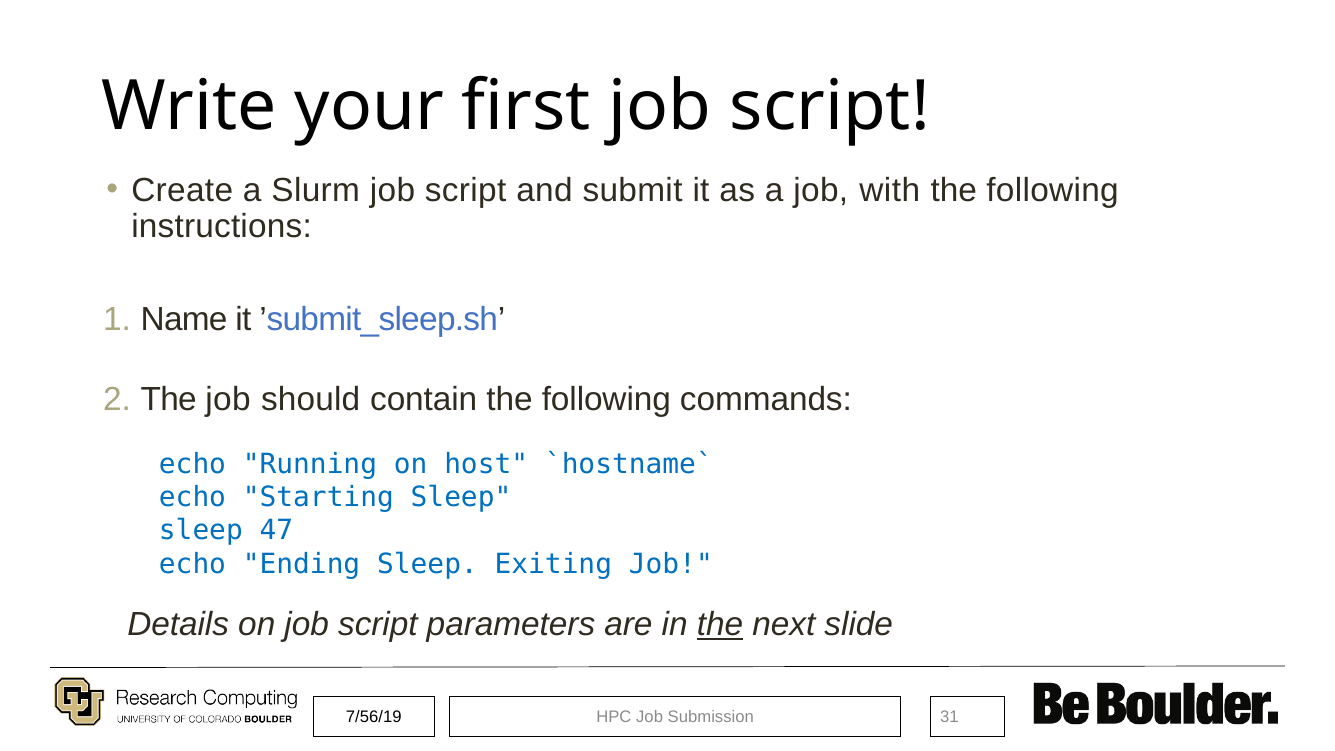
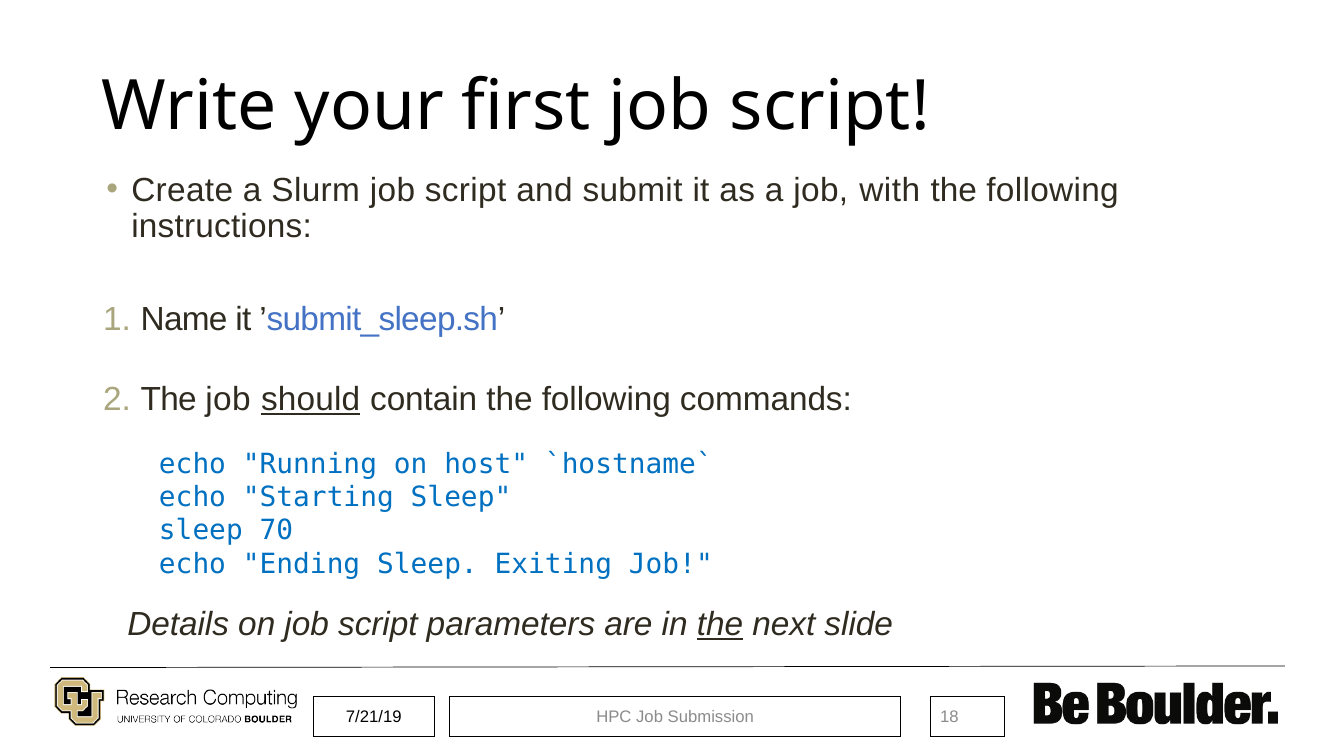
should underline: none -> present (311, 400)
47: 47 -> 70 (276, 531)
7/56/19: 7/56/19 -> 7/21/19 (374, 717)
31: 31 -> 18 (949, 717)
